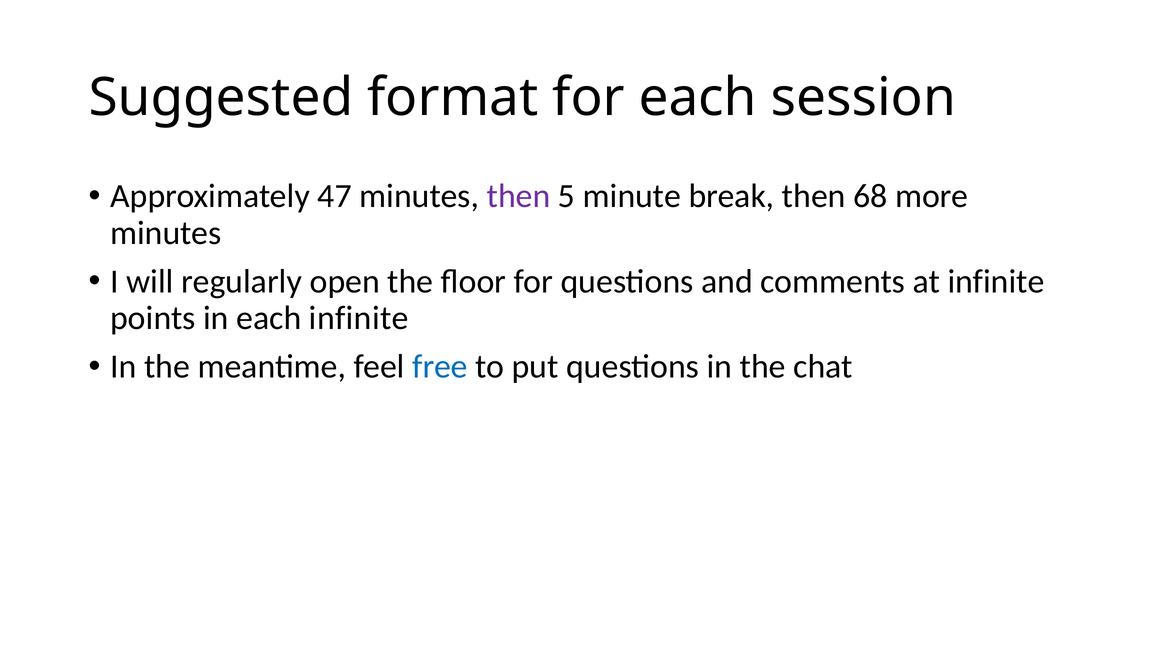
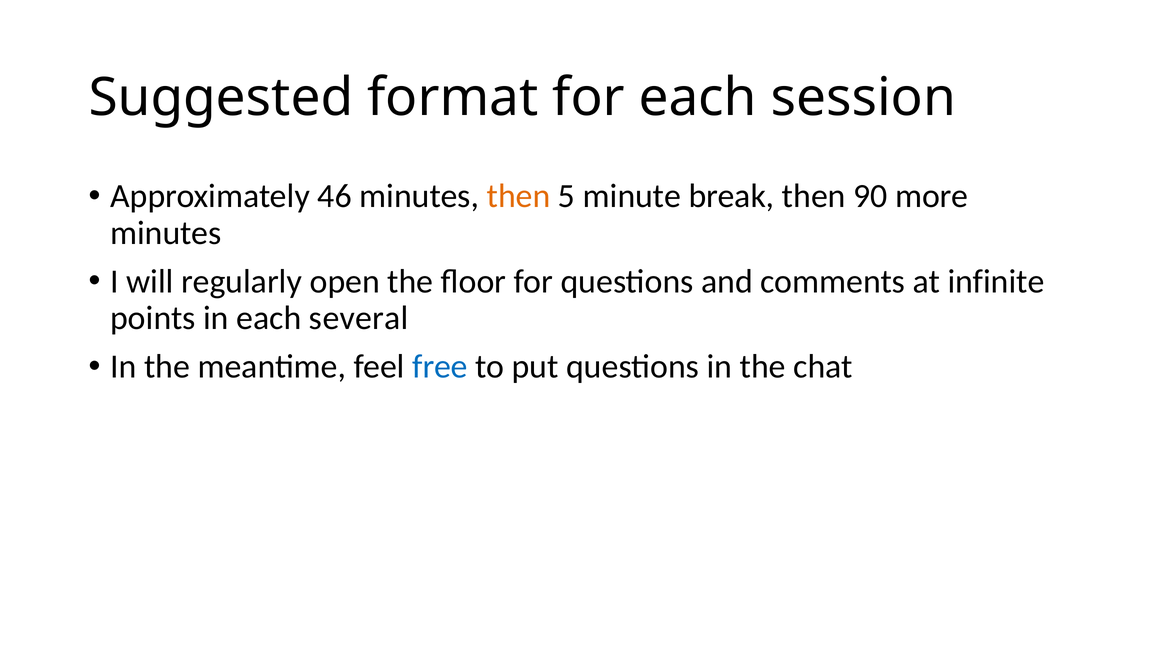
47: 47 -> 46 (335, 196)
then colour: purple -> orange (519, 196)
68: 68 -> 90 (870, 196)
each infinite: infinite -> several (359, 318)
